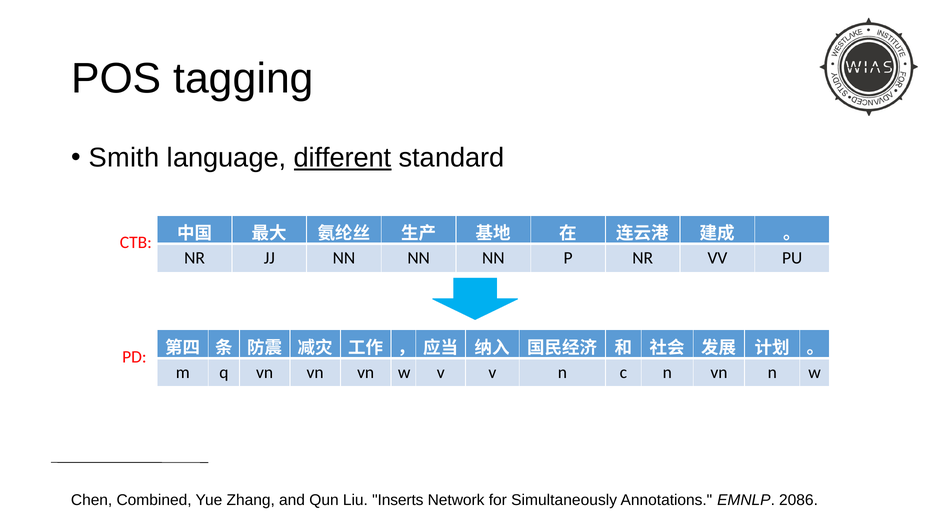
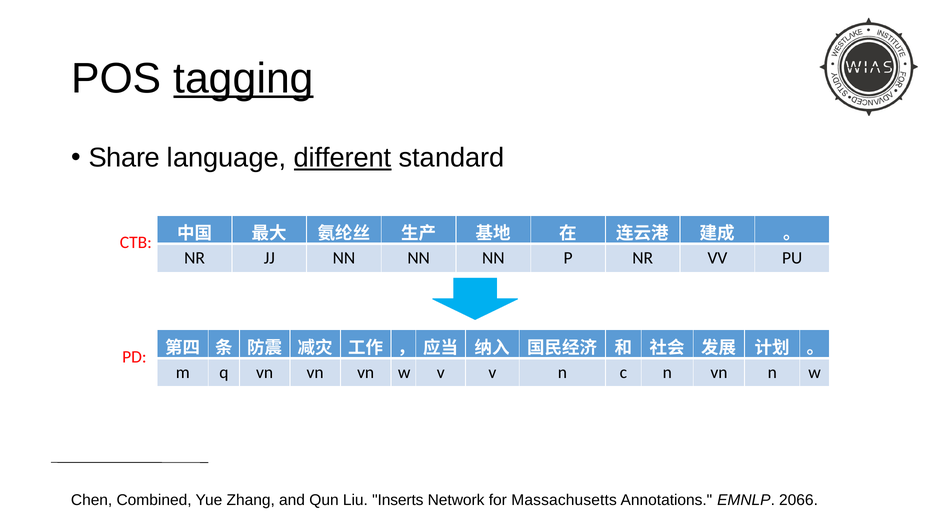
tagging underline: none -> present (243, 78)
Smith: Smith -> Share (124, 158)
Simultaneously: Simultaneously -> Massachusetts (564, 500)
2086: 2086 -> 2066 (799, 500)
